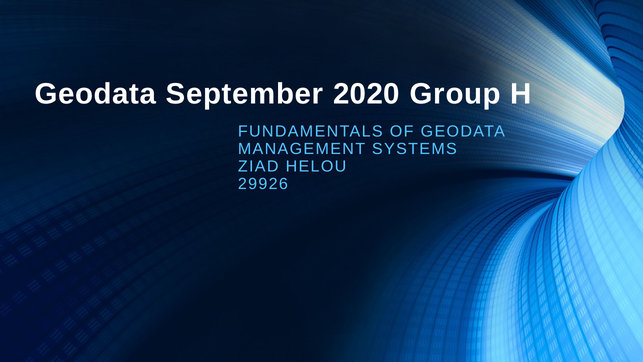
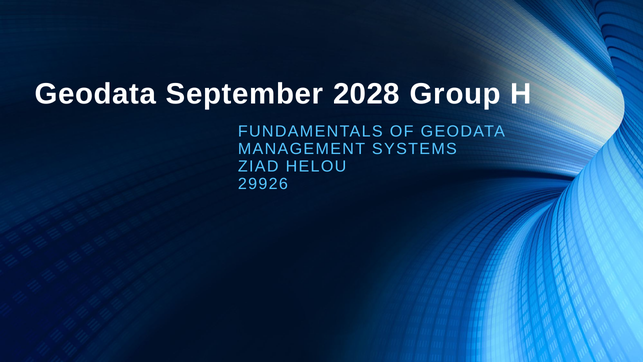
2020: 2020 -> 2028 (366, 94)
